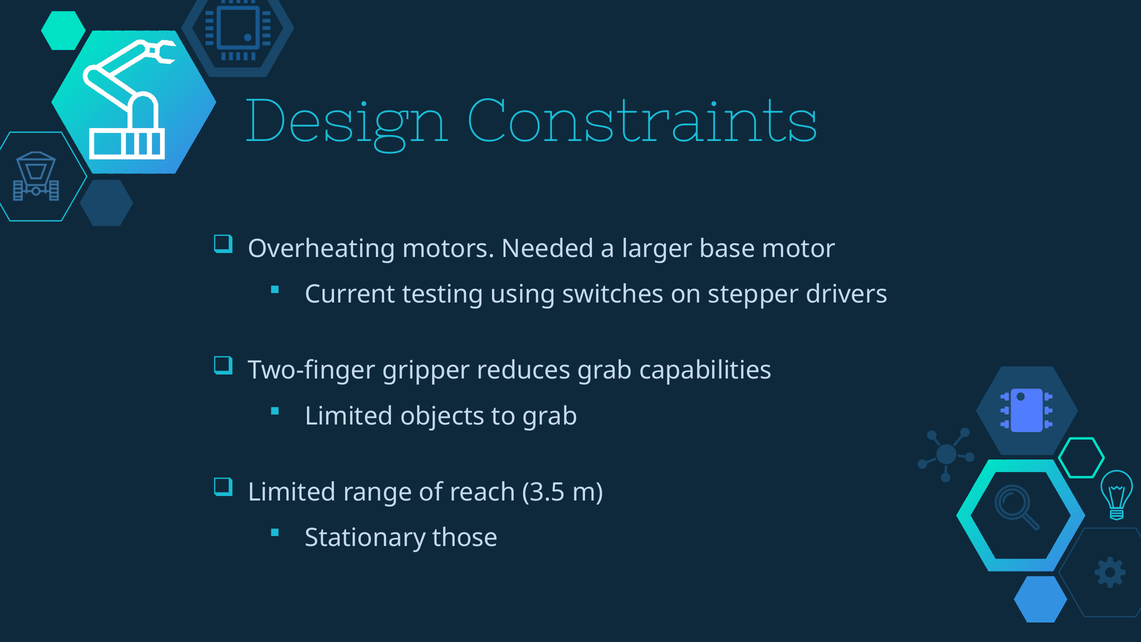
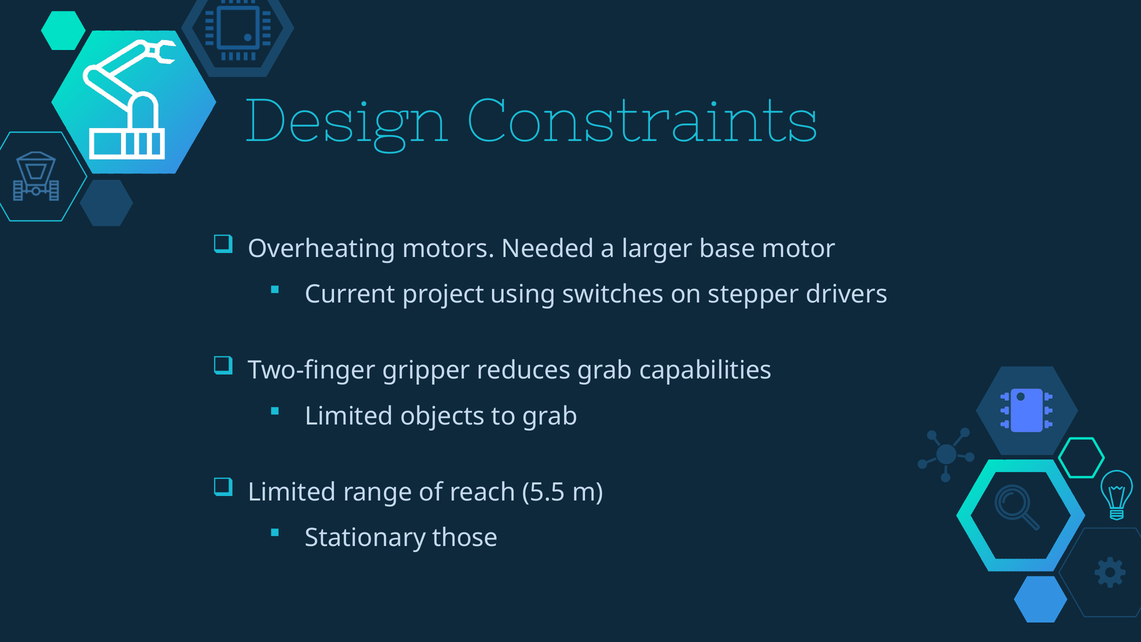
testing: testing -> project (443, 294)
3.5: 3.5 -> 5.5 (544, 492)
